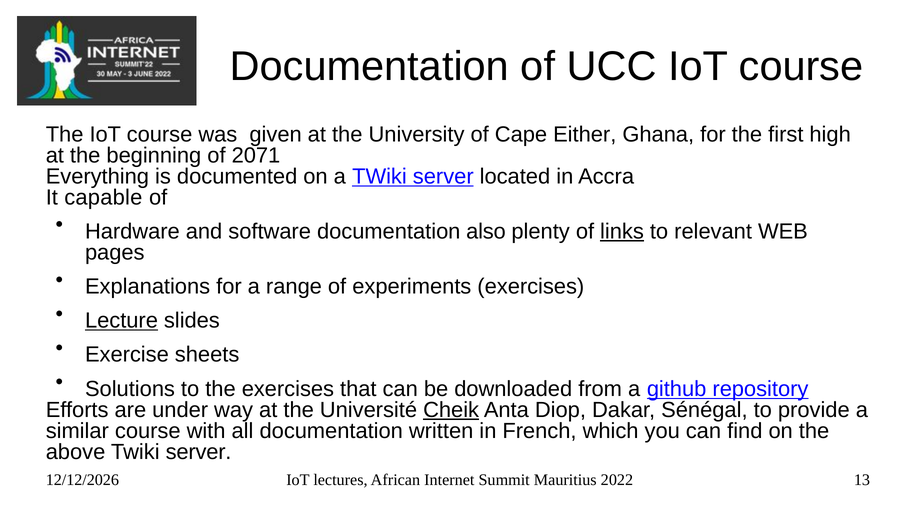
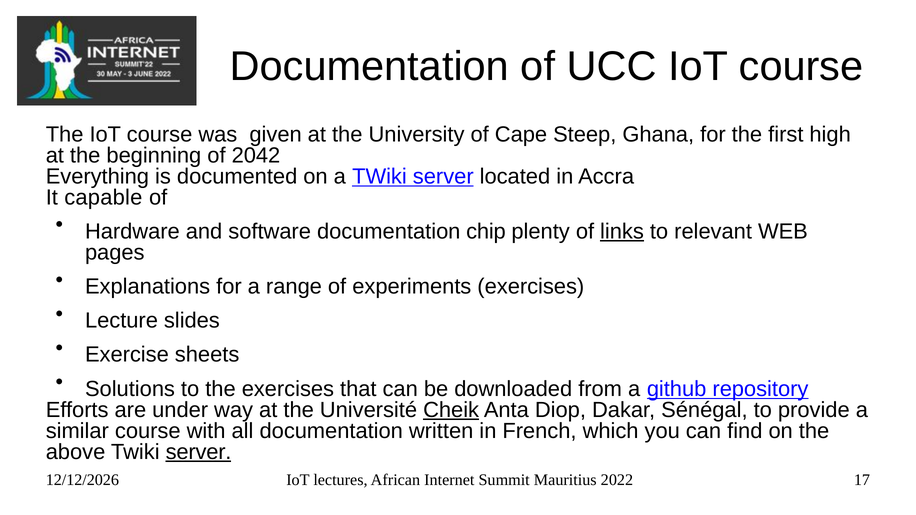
Either: Either -> Steep (585, 134)
2071: 2071 -> 2042 (256, 155)
also: also -> chip (486, 232)
Lecture underline: present -> none (122, 321)
server underline: none -> present (199, 452)
13: 13 -> 17 (862, 480)
